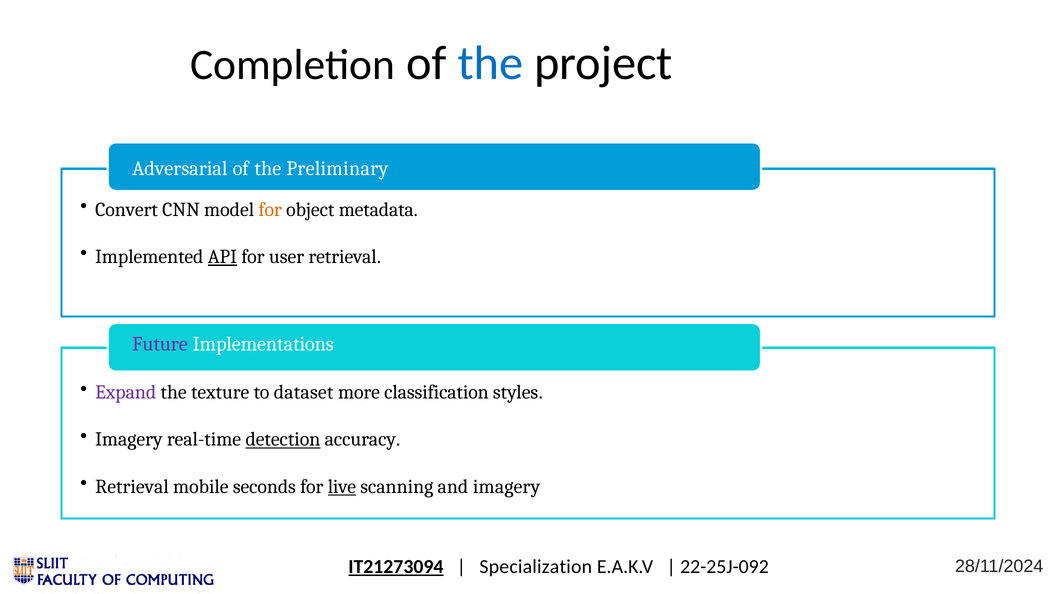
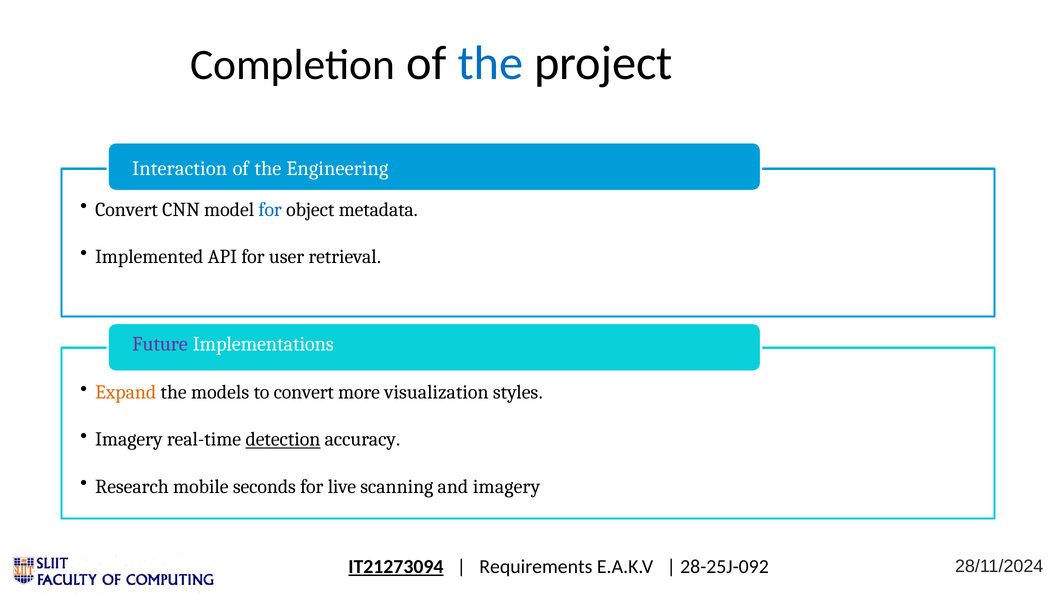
Adversarial: Adversarial -> Interaction (180, 168)
Preliminary: Preliminary -> Engineering (337, 168)
for colour: orange -> blue (270, 210)
API underline: present -> none (222, 257)
Expand colour: purple -> orange (126, 392)
texture: texture -> models (220, 392)
to dataset: dataset -> convert (304, 392)
classification: classification -> visualization (436, 392)
Retrieval: Retrieval -> Research (132, 486)
live underline: present -> none (342, 486)
Specialization: Specialization -> Requirements (536, 567)
22-25J-092: 22-25J-092 -> 28-25J-092 (724, 567)
